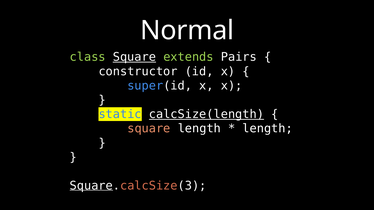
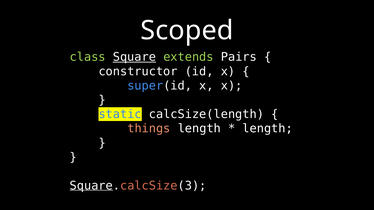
Normal: Normal -> Scoped (187, 31)
calcSize(length underline: present -> none (206, 114)
square: square -> things (149, 129)
